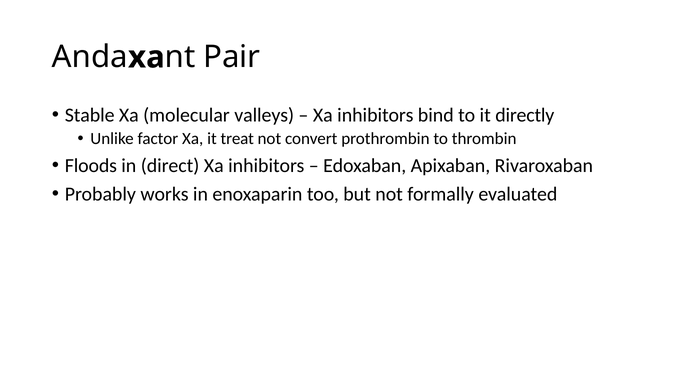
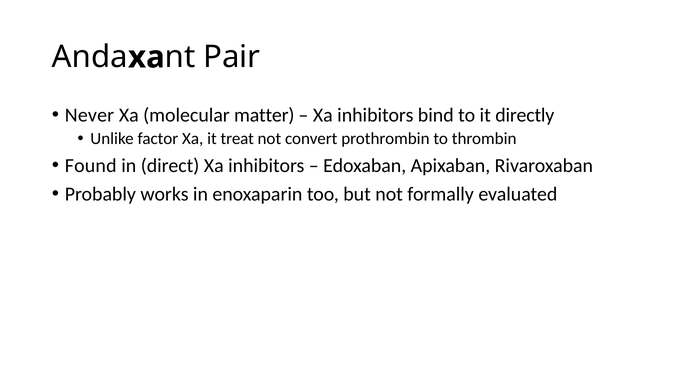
Stable: Stable -> Never (90, 115)
valleys: valleys -> matter (264, 115)
Floods: Floods -> Found (91, 166)
